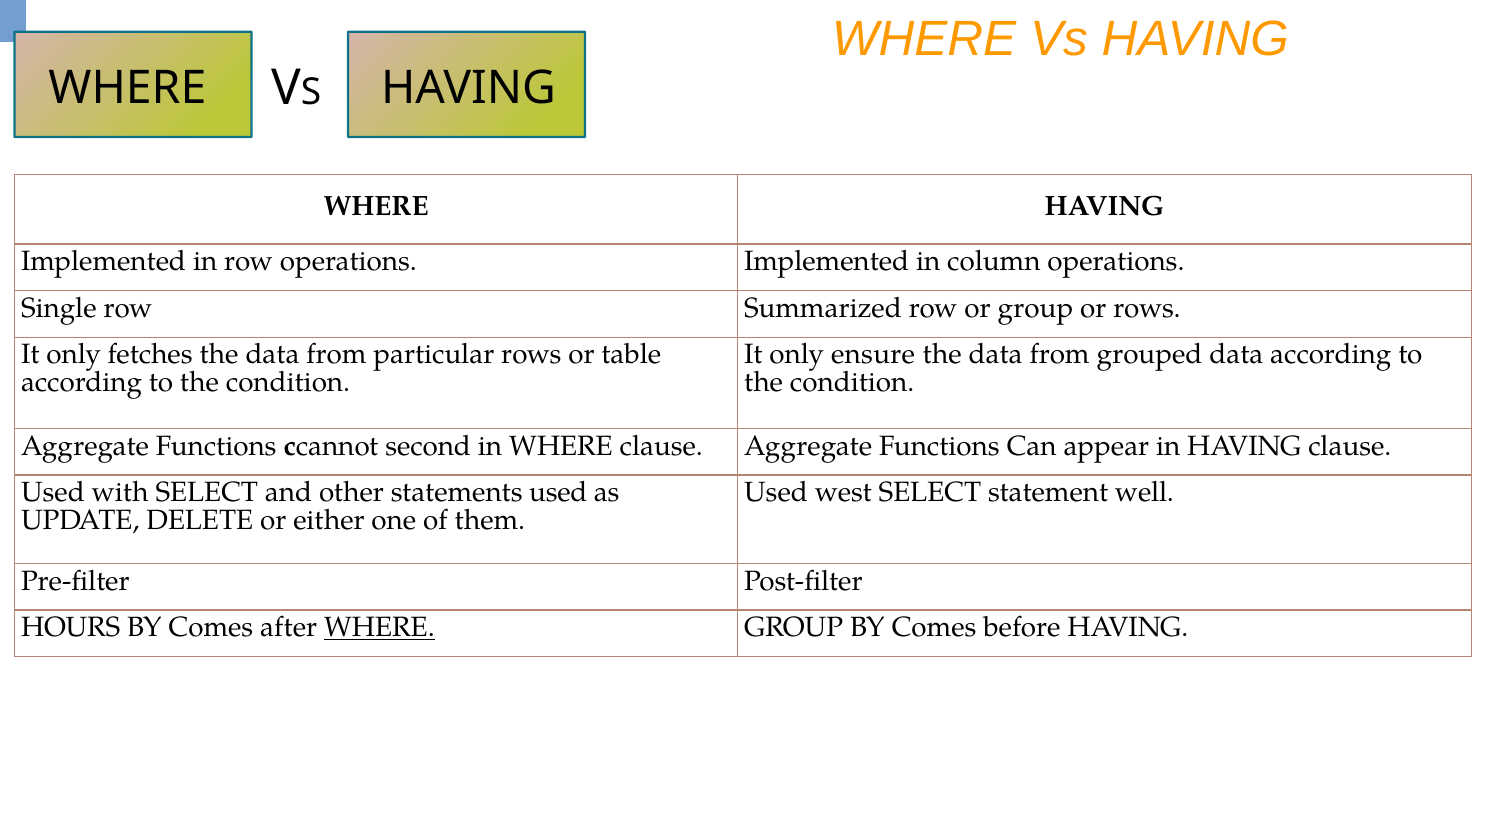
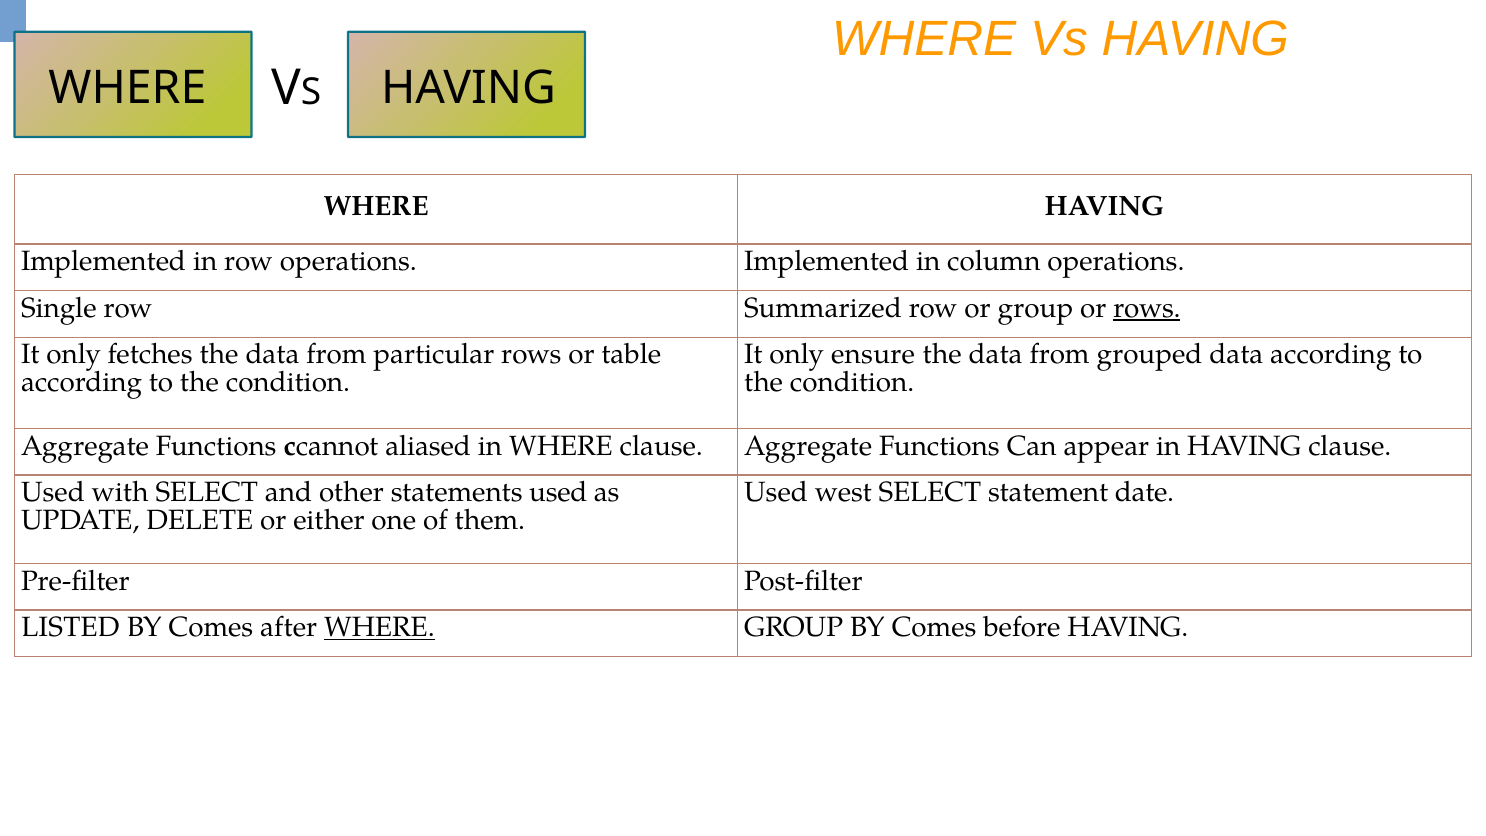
rows underline: none -> present (1147, 308)
second: second -> aliased (428, 446)
well: well -> date (1144, 493)
HOURS: HOURS -> LISTED (70, 627)
